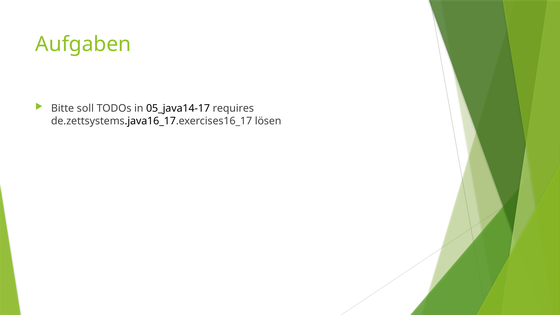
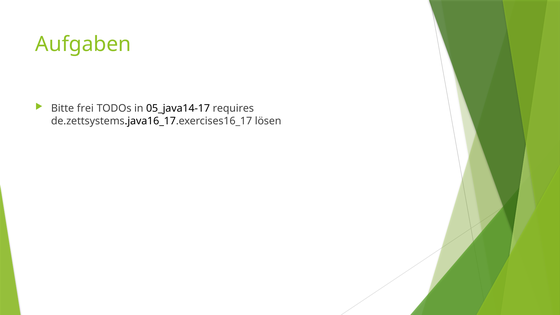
soll: soll -> frei (85, 108)
